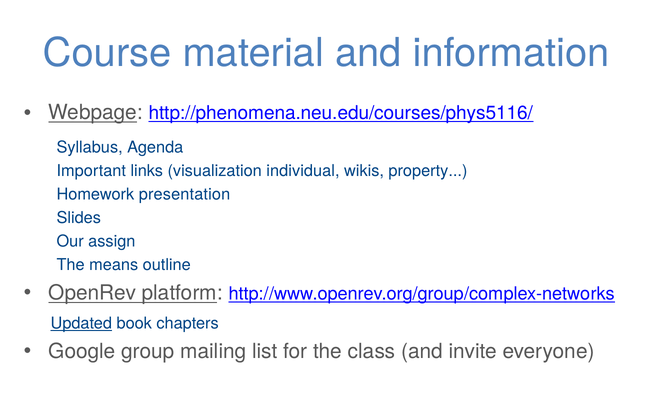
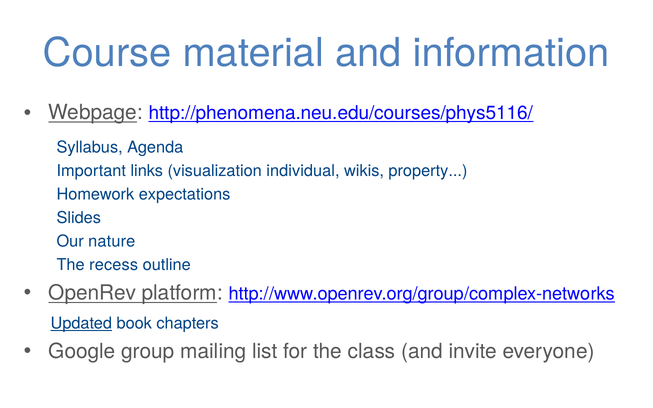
presentation: presentation -> expectations (185, 194)
assign: assign -> nature (112, 242)
means: means -> recess (114, 265)
